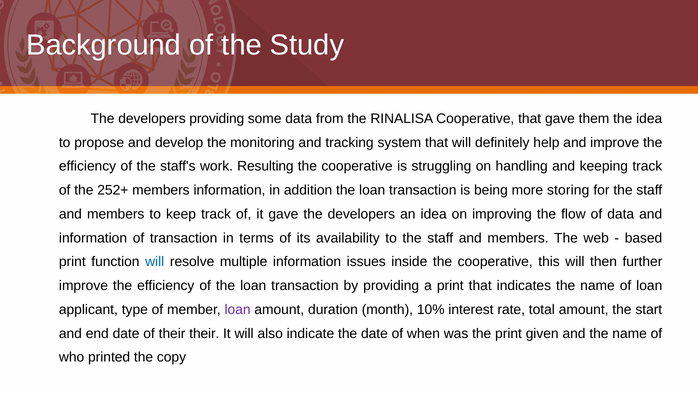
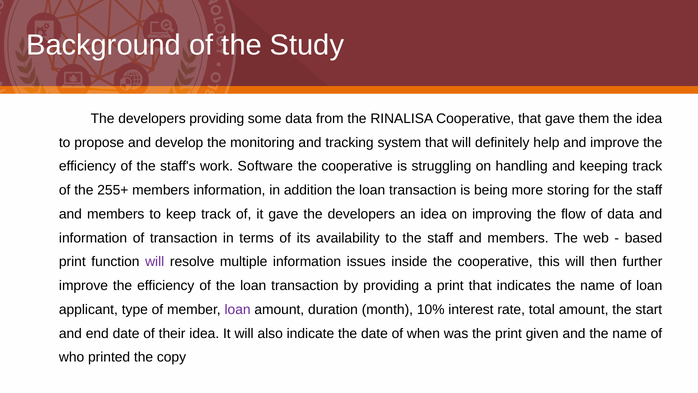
Resulting: Resulting -> Software (265, 166)
252+: 252+ -> 255+ (113, 190)
will colour: blue -> purple (155, 262)
their their: their -> idea (204, 333)
